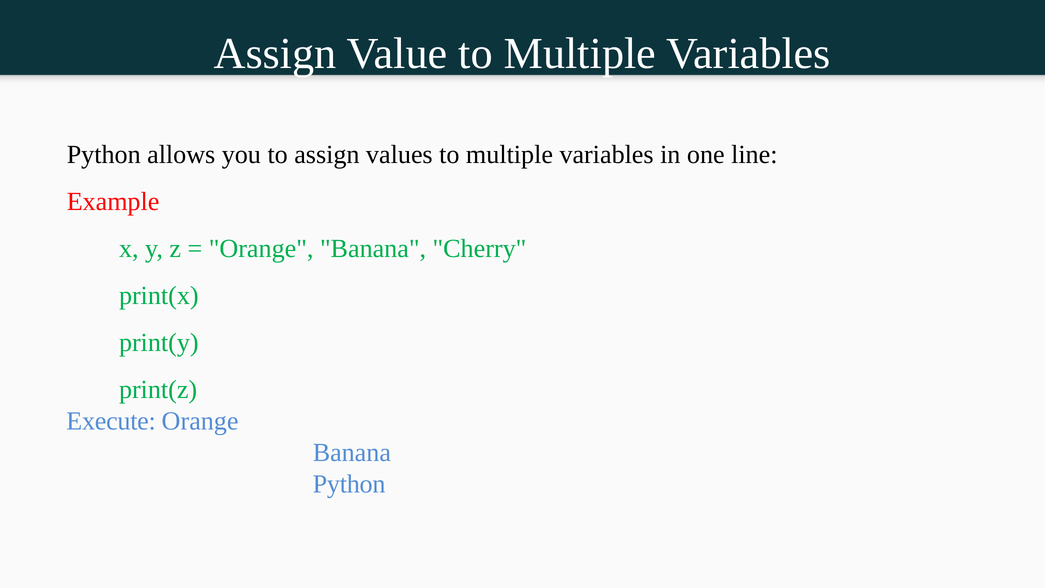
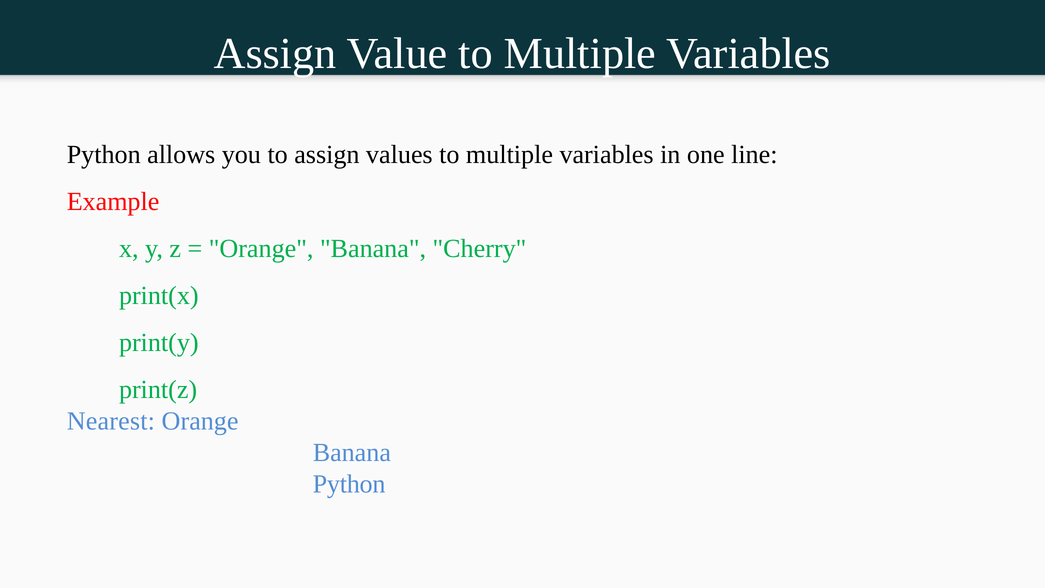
Execute: Execute -> Nearest (111, 421)
